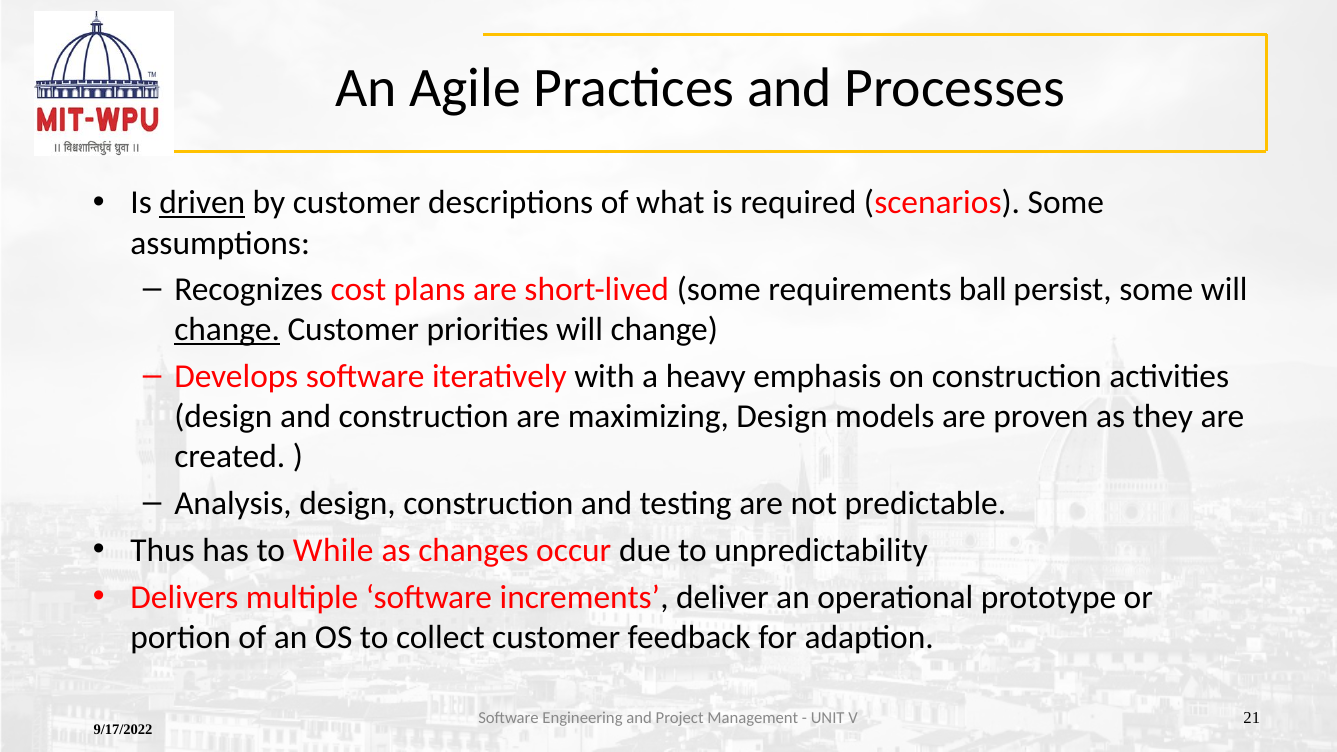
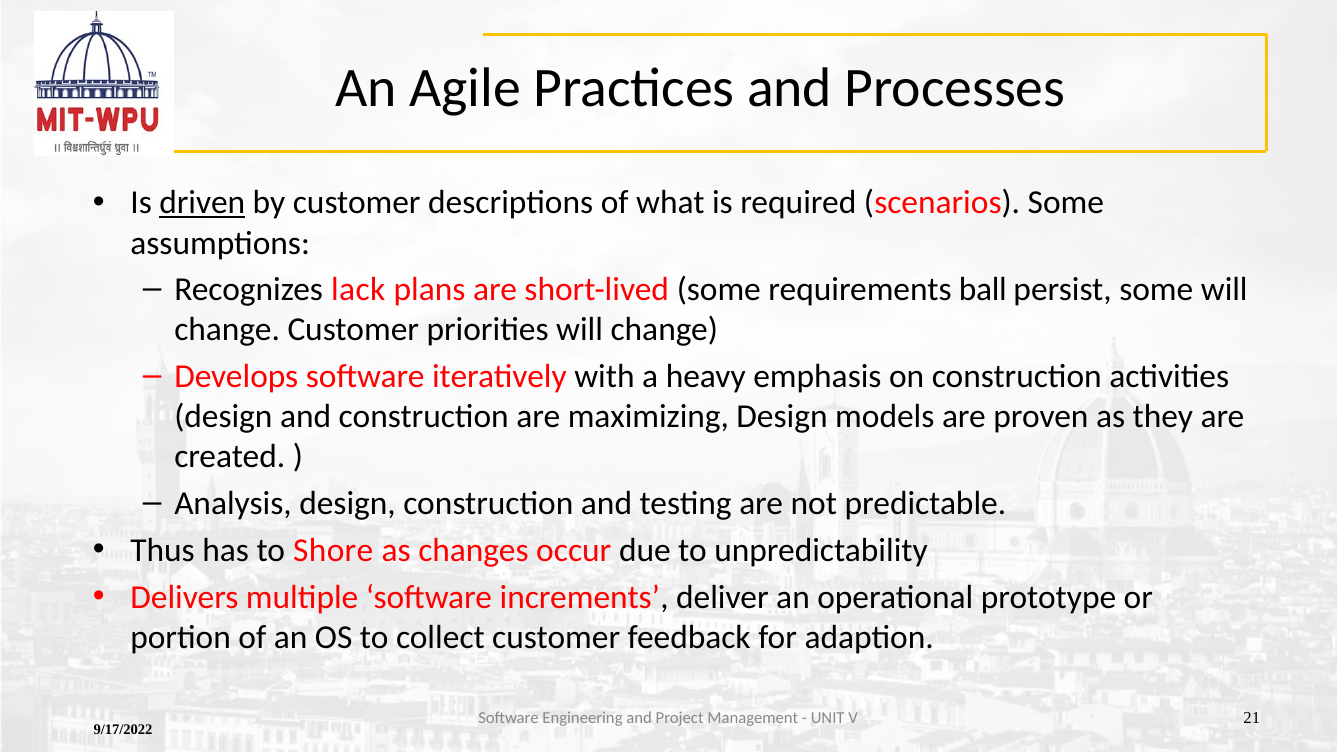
cost: cost -> lack (358, 290)
change underline: present -> none (227, 330)
While: While -> Shore (333, 551)
